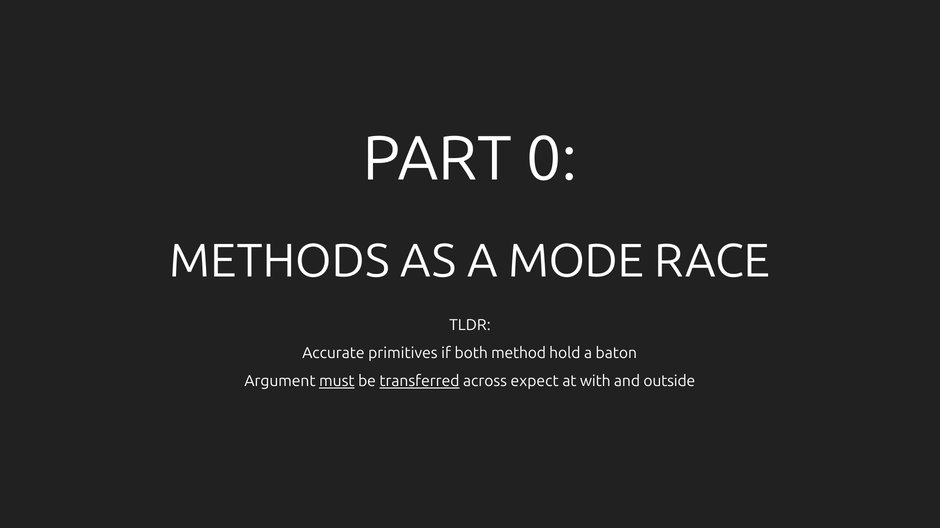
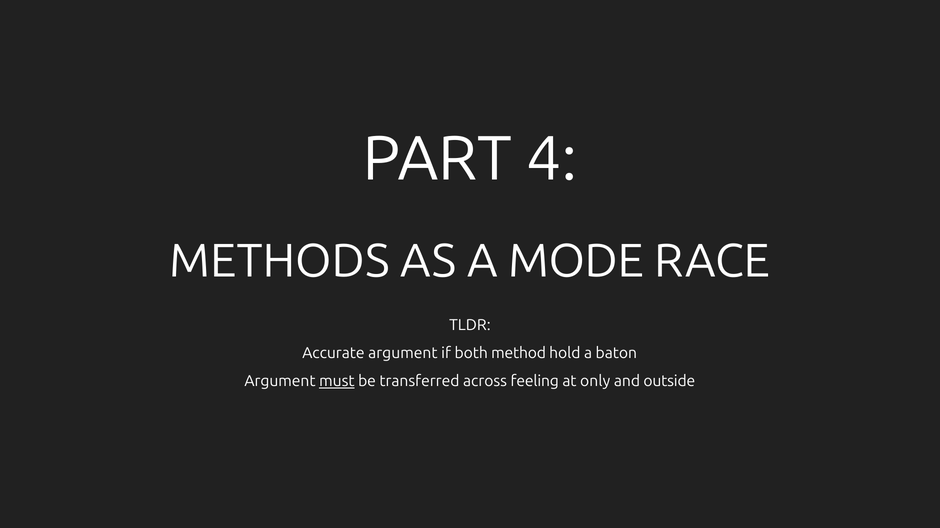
0: 0 -> 4 (552, 159)
Accurate primitives: primitives -> argument (403, 354)
transferred underline: present -> none (419, 382)
expect: expect -> feeling (535, 382)
with: with -> only (595, 382)
